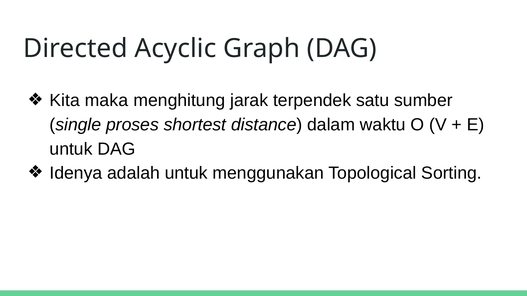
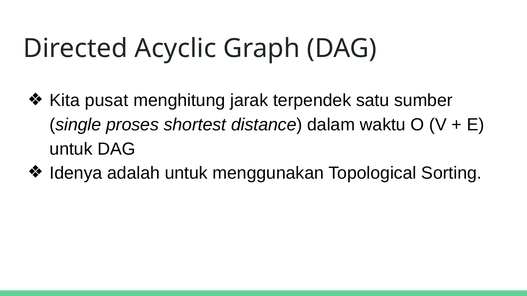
maka: maka -> pusat (107, 101)
